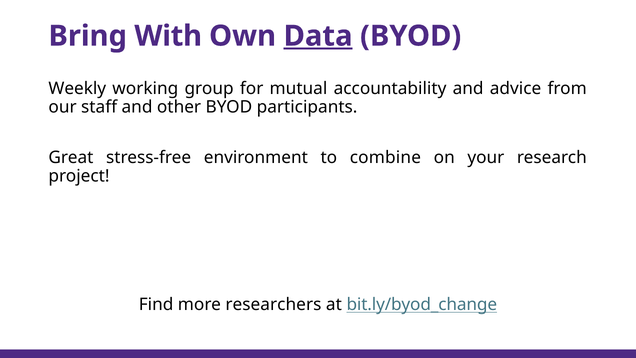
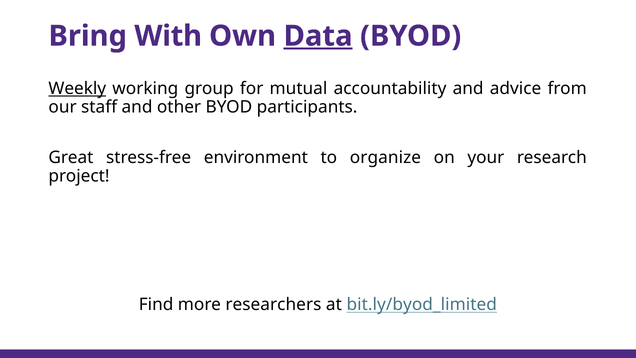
Weekly underline: none -> present (77, 88)
combine: combine -> organize (385, 157)
bit.ly/byod_change: bit.ly/byod_change -> bit.ly/byod_limited (422, 304)
